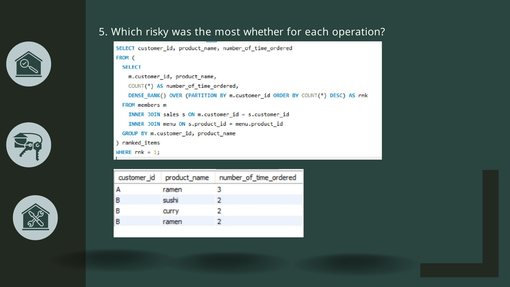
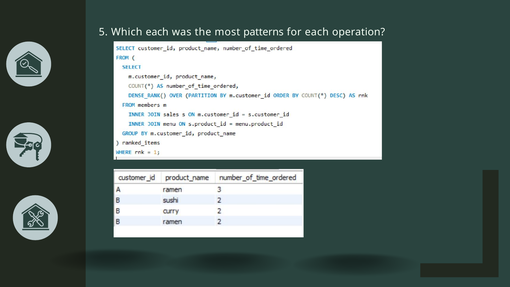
Which risky: risky -> each (157, 32)
whether: whether -> patterns (264, 32)
